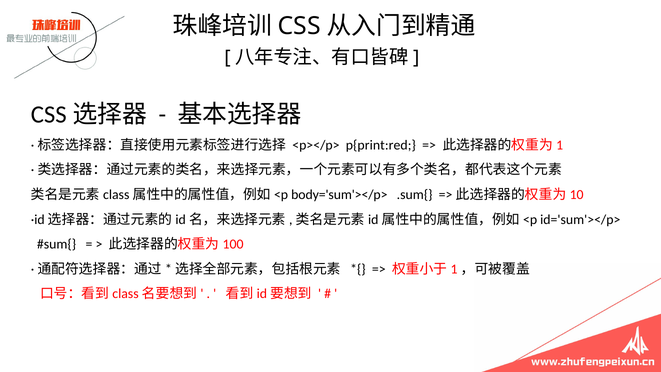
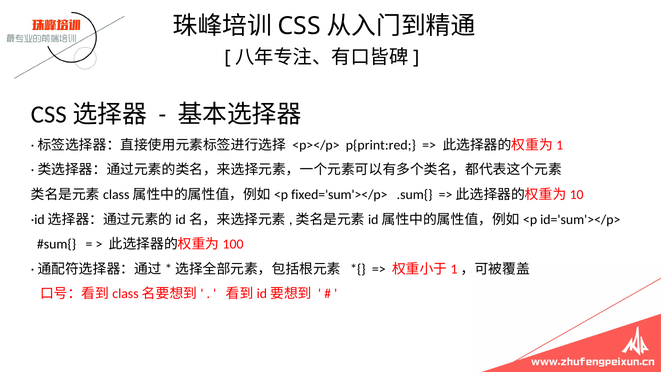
body='sum'></p>: body='sum'></p> -> fixed='sum'></p> (339, 195)
